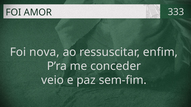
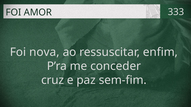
veio: veio -> cruz (53, 80)
